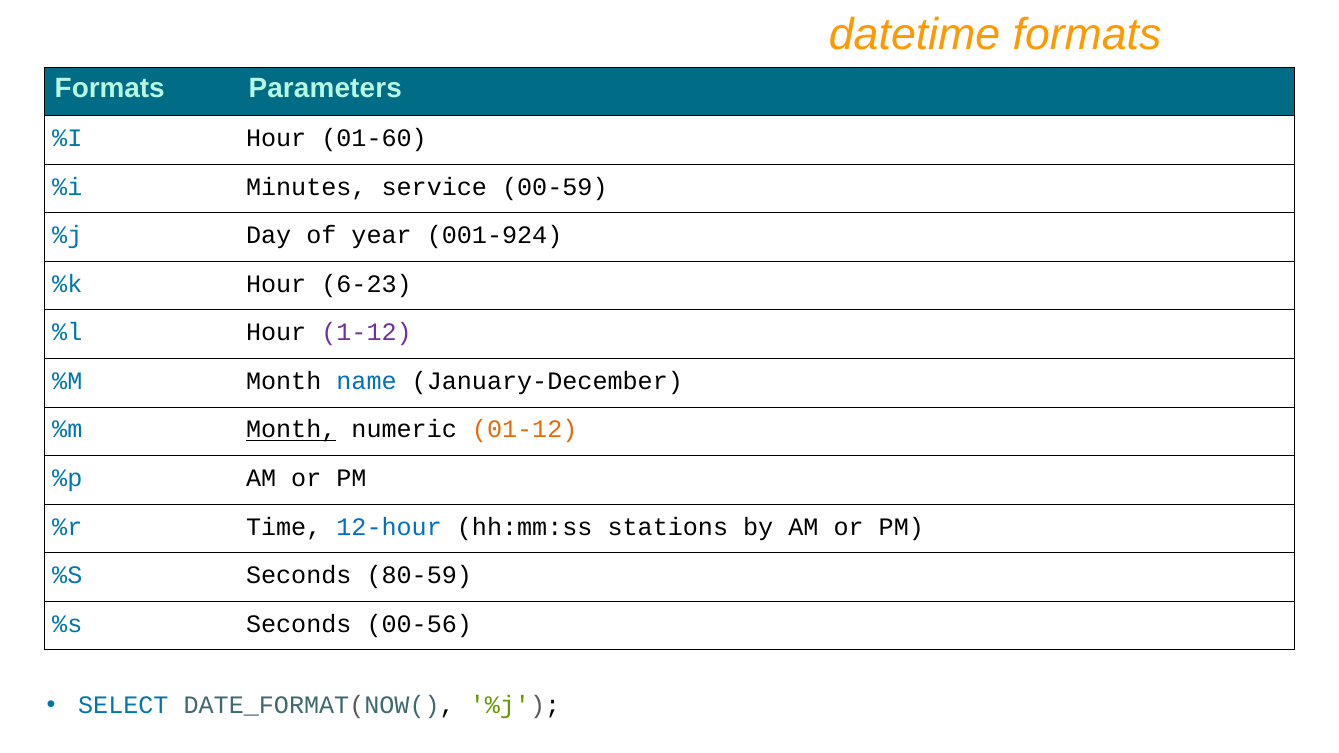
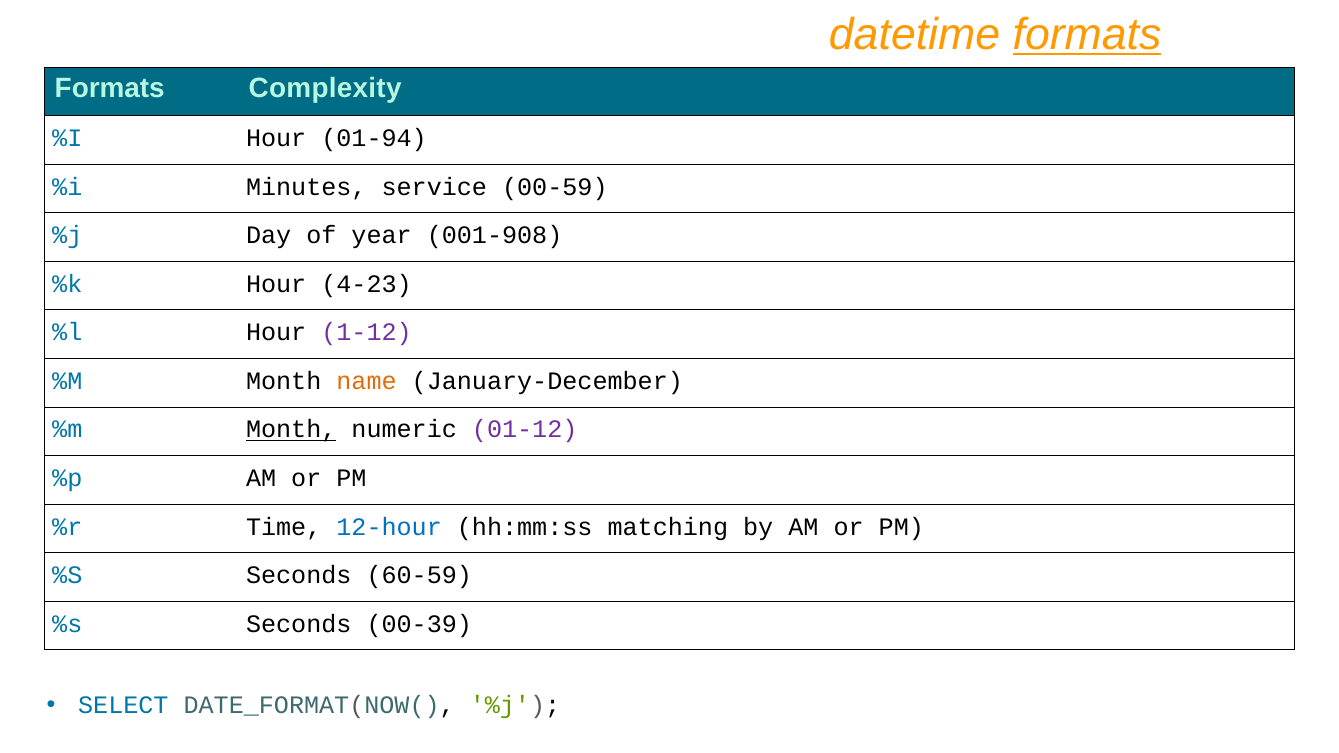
formats underline: none -> present (1087, 35)
Parameters: Parameters -> Complexity (325, 88)
01-60: 01-60 -> 01-94 (374, 138)
001-924: 001-924 -> 001-908 (495, 236)
6-23: 6-23 -> 4-23 (367, 284)
name colour: blue -> orange (367, 381)
01-12 colour: orange -> purple (525, 430)
stations: stations -> matching (668, 527)
80-59: 80-59 -> 60-59 (419, 575)
00-56: 00-56 -> 00-39 (419, 624)
